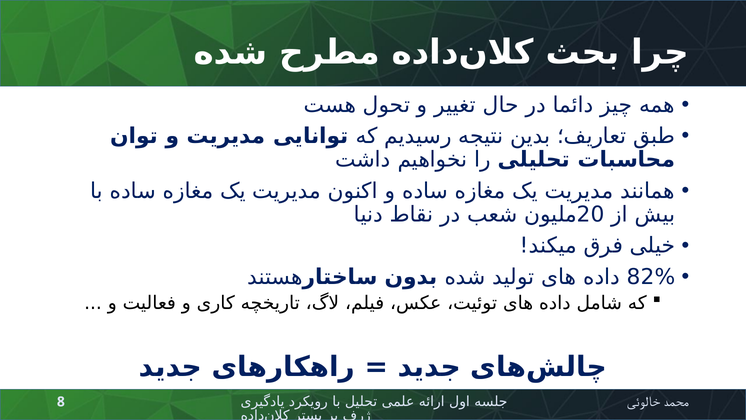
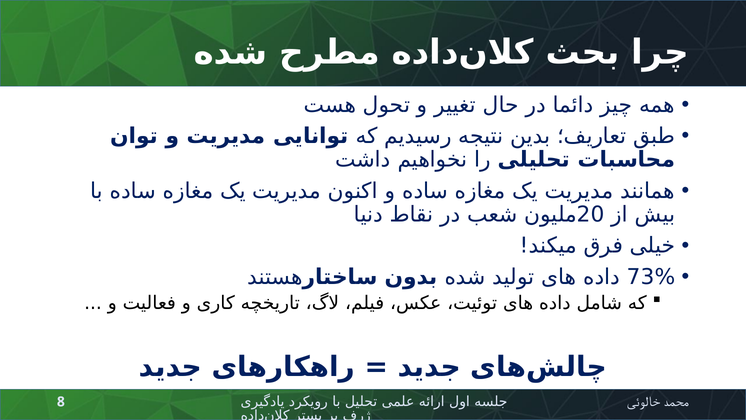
82%: 82% -> 73% (651, 277)
